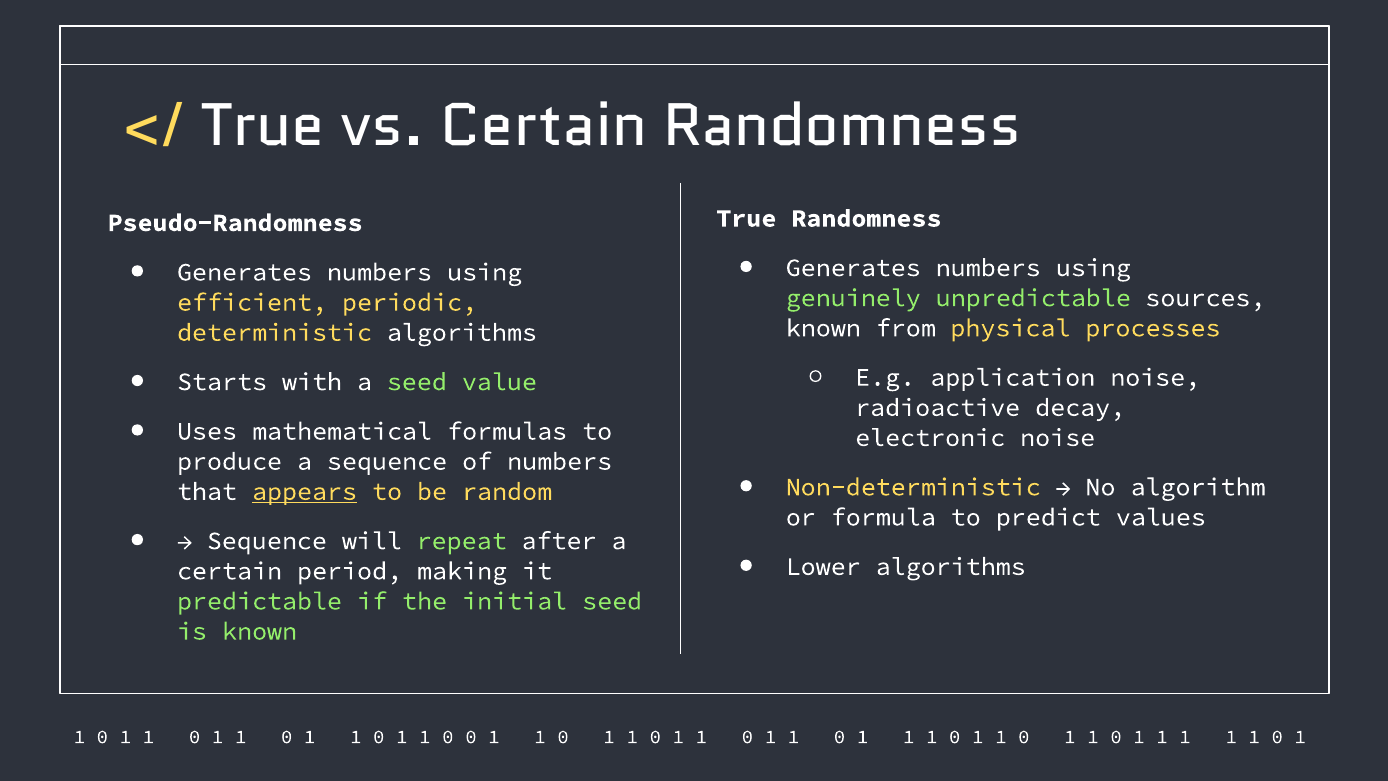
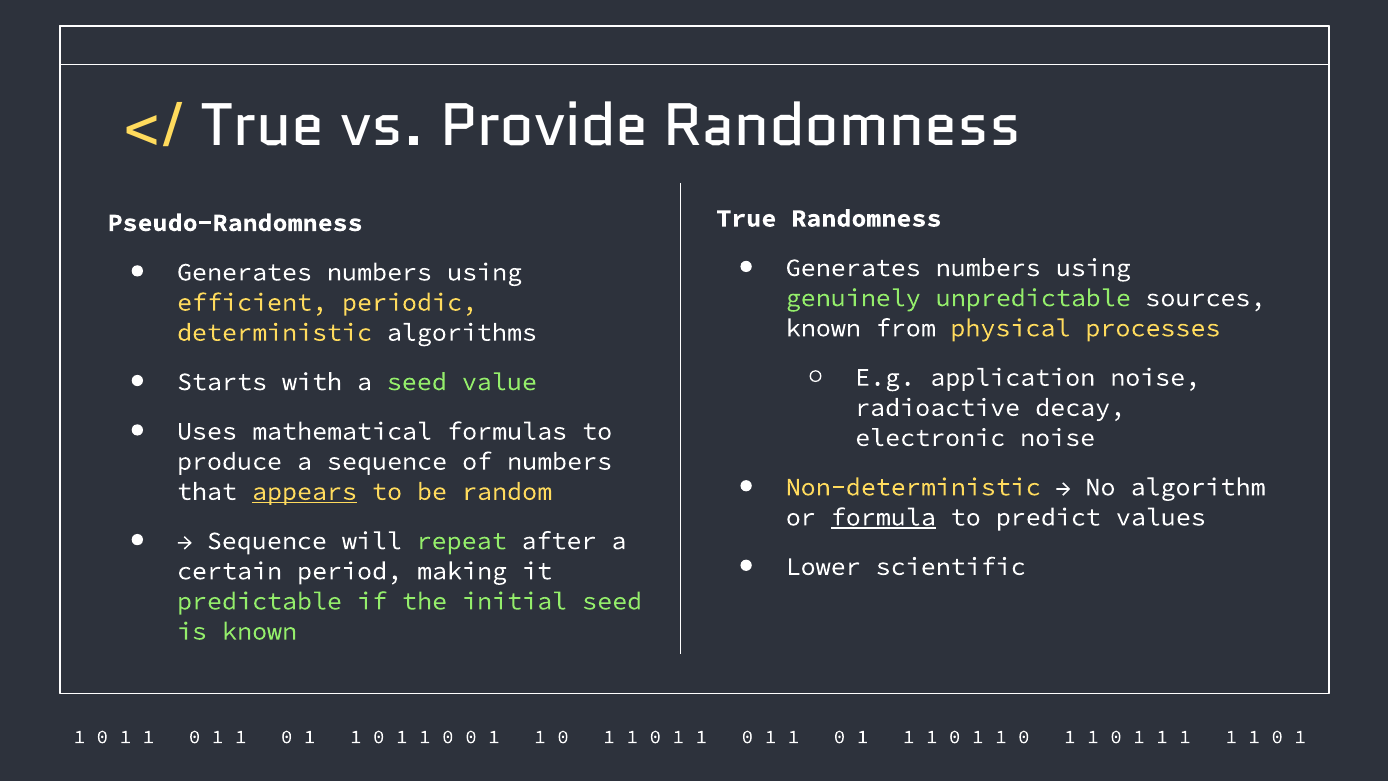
vs Certain: Certain -> Provide (544, 126)
formula underline: none -> present (883, 517)
Lower algorithms: algorithms -> scientific (951, 566)
